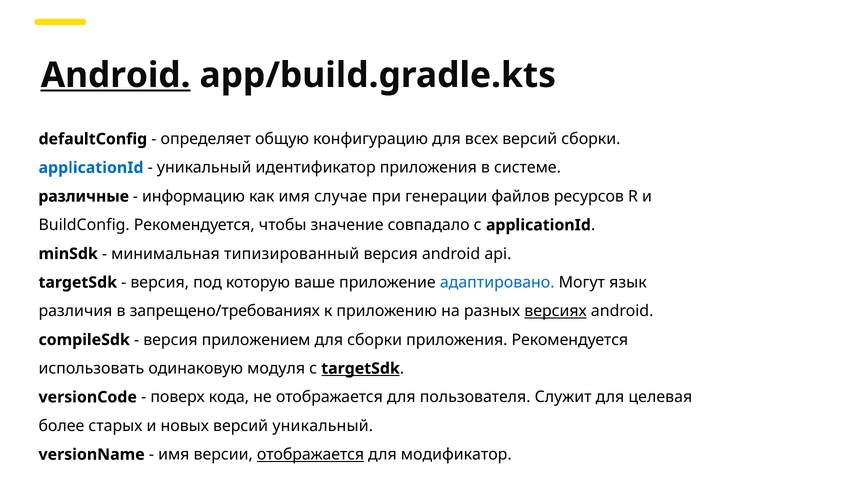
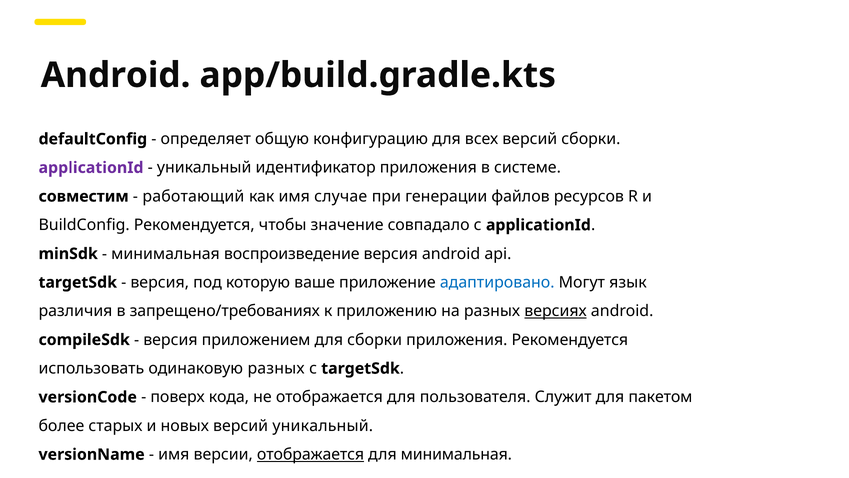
Android underline: present -> none (116, 75)
applicationId colour: blue -> purple (91, 168)
различные: различные -> совместим (84, 196)
информацию: информацию -> работающий (193, 196)
типизированный: типизированный -> воспроизведение (292, 254)
одинаковую модуля: модуля -> разных (276, 368)
targetSdk underline: present -> none (361, 368)
целевая: целевая -> пакетом (660, 397)
для модификатор: модификатор -> минимальная (456, 454)
